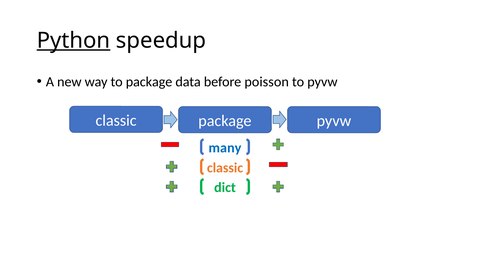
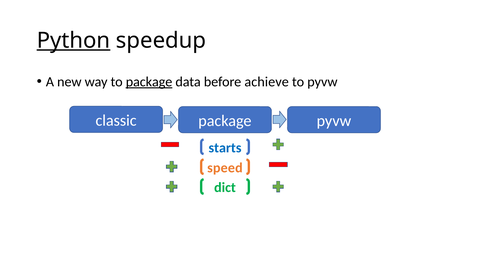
package underline: none -> present (149, 82)
poisson: poisson -> achieve (267, 82)
many: many -> starts (225, 148)
classic: classic -> speed (225, 168)
